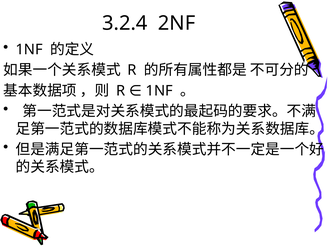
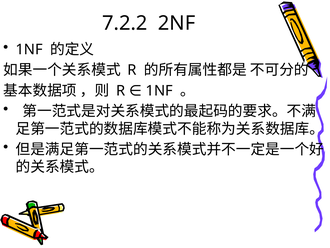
3.2.4: 3.2.4 -> 7.2.2 (125, 23)
